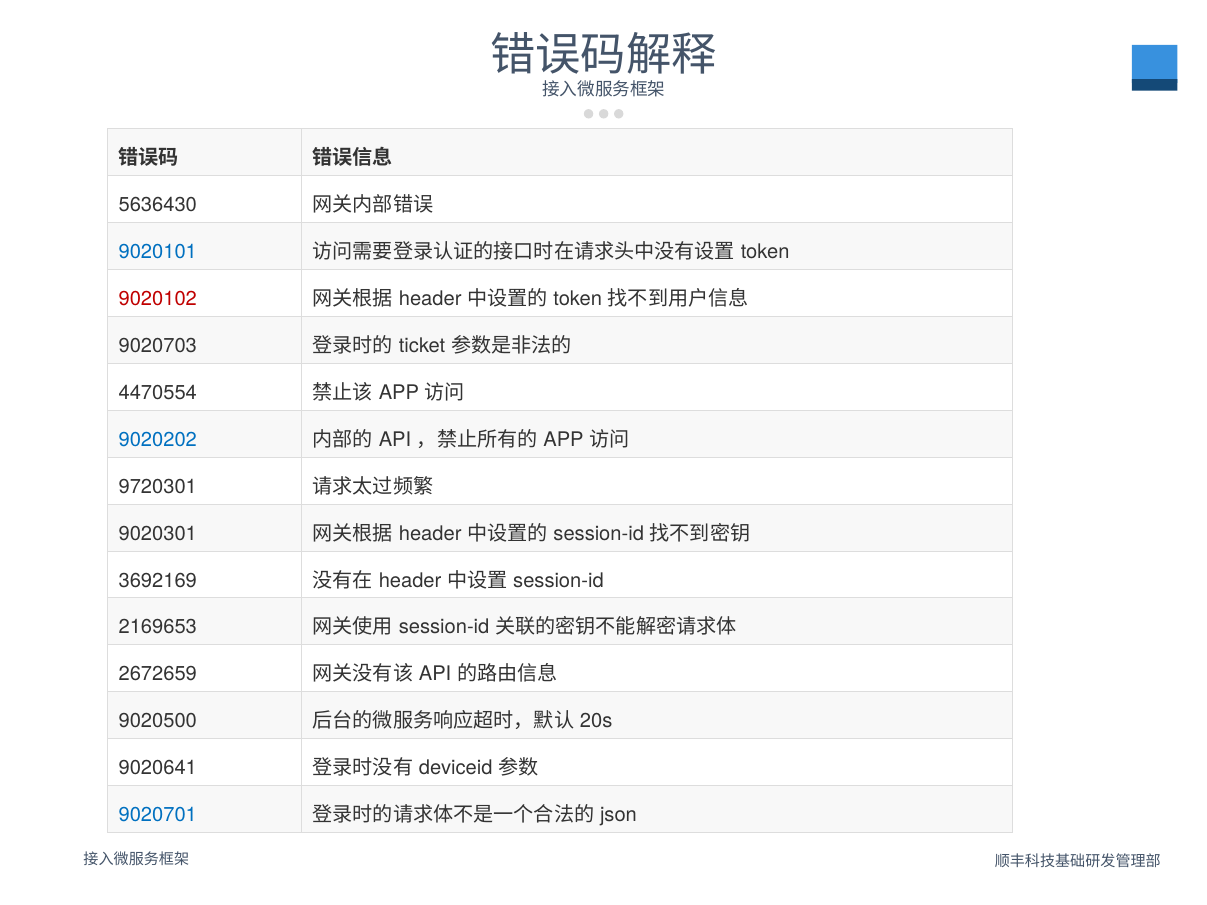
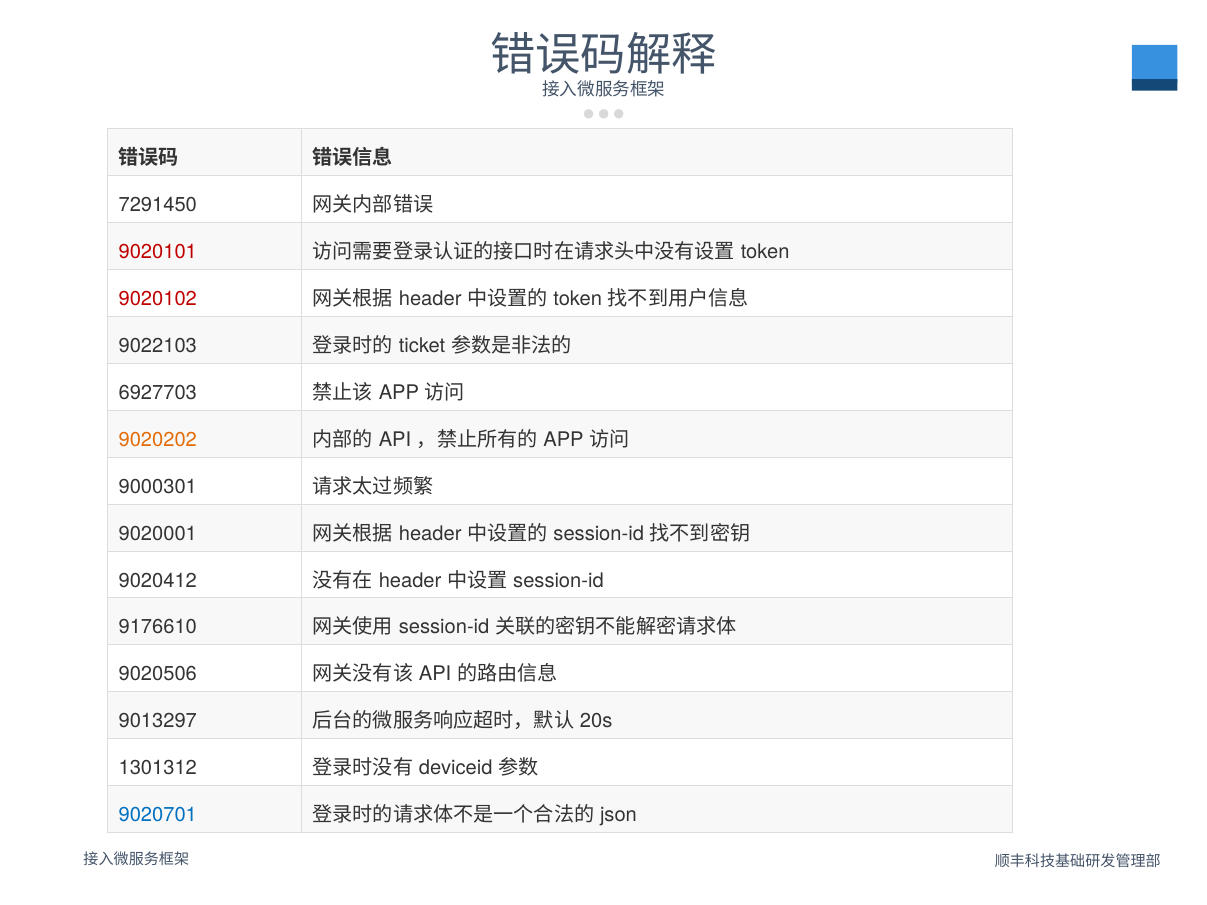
5636430: 5636430 -> 7291450 (158, 205)
9020101 colour: blue -> red (158, 252)
9020703: 9020703 -> 9022103 (158, 346)
4470554: 4470554 -> 6927703 (158, 393)
9020202 colour: blue -> orange (158, 440)
9720301: 9720301 -> 9000301 (158, 487)
9020301: 9020301 -> 9020001 (158, 534)
3692169: 3692169 -> 9020412 (158, 581)
2169653: 2169653 -> 9176610 (158, 628)
2672659: 2672659 -> 9020506 (158, 674)
9020500: 9020500 -> 9013297 (158, 721)
9020641: 9020641 -> 1301312 (158, 768)
